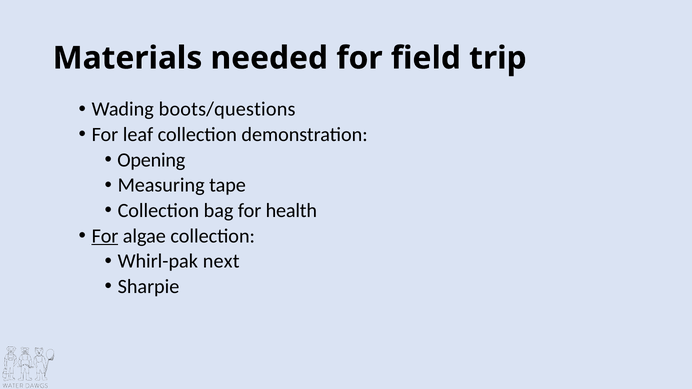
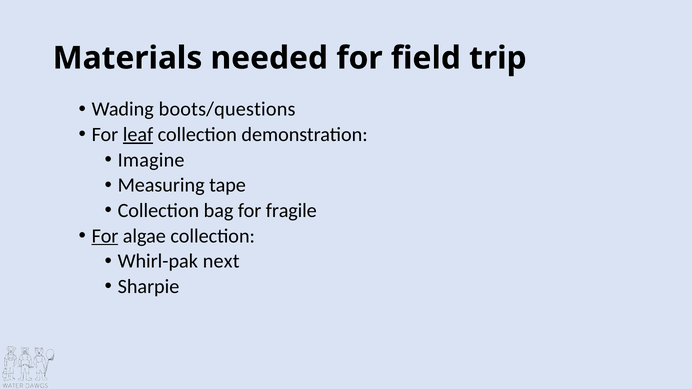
leaf underline: none -> present (138, 135)
Opening: Opening -> Imagine (151, 160)
health: health -> fragile (291, 211)
